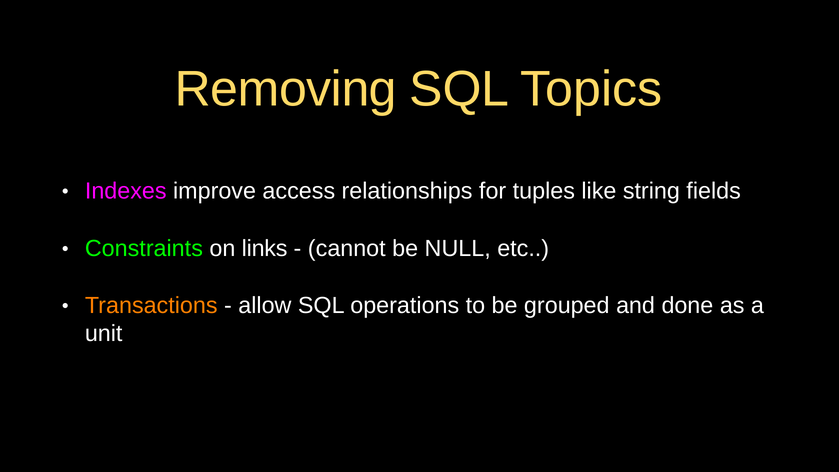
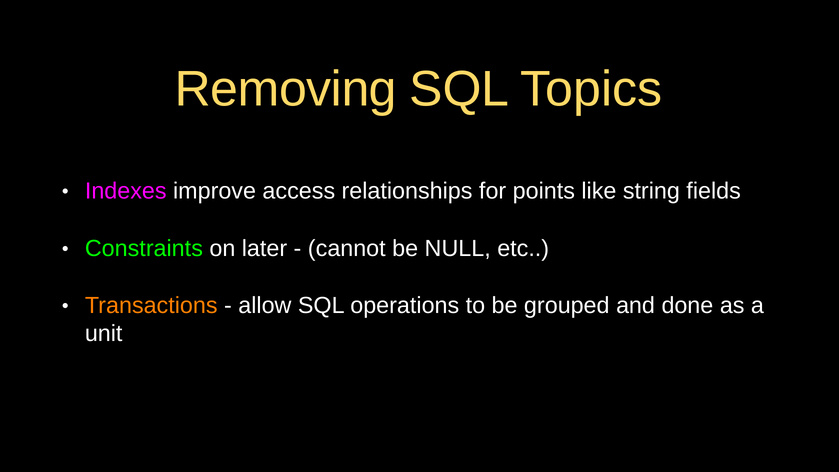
tuples: tuples -> points (544, 191)
links: links -> later (264, 248)
